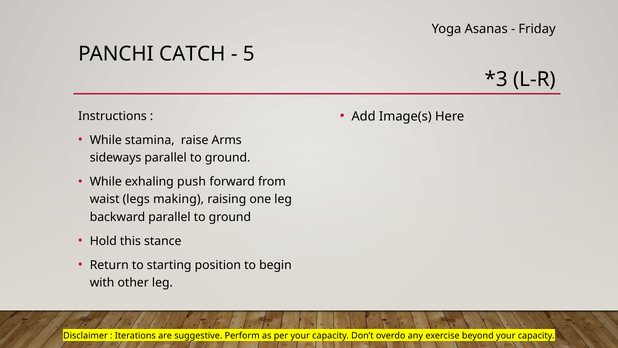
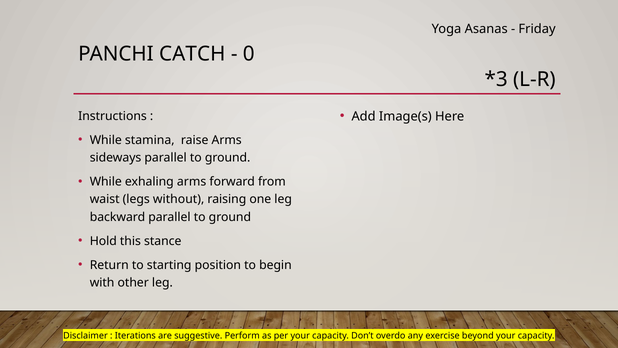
5: 5 -> 0 (249, 54)
exhaling push: push -> arms (192, 182)
making: making -> without (179, 199)
